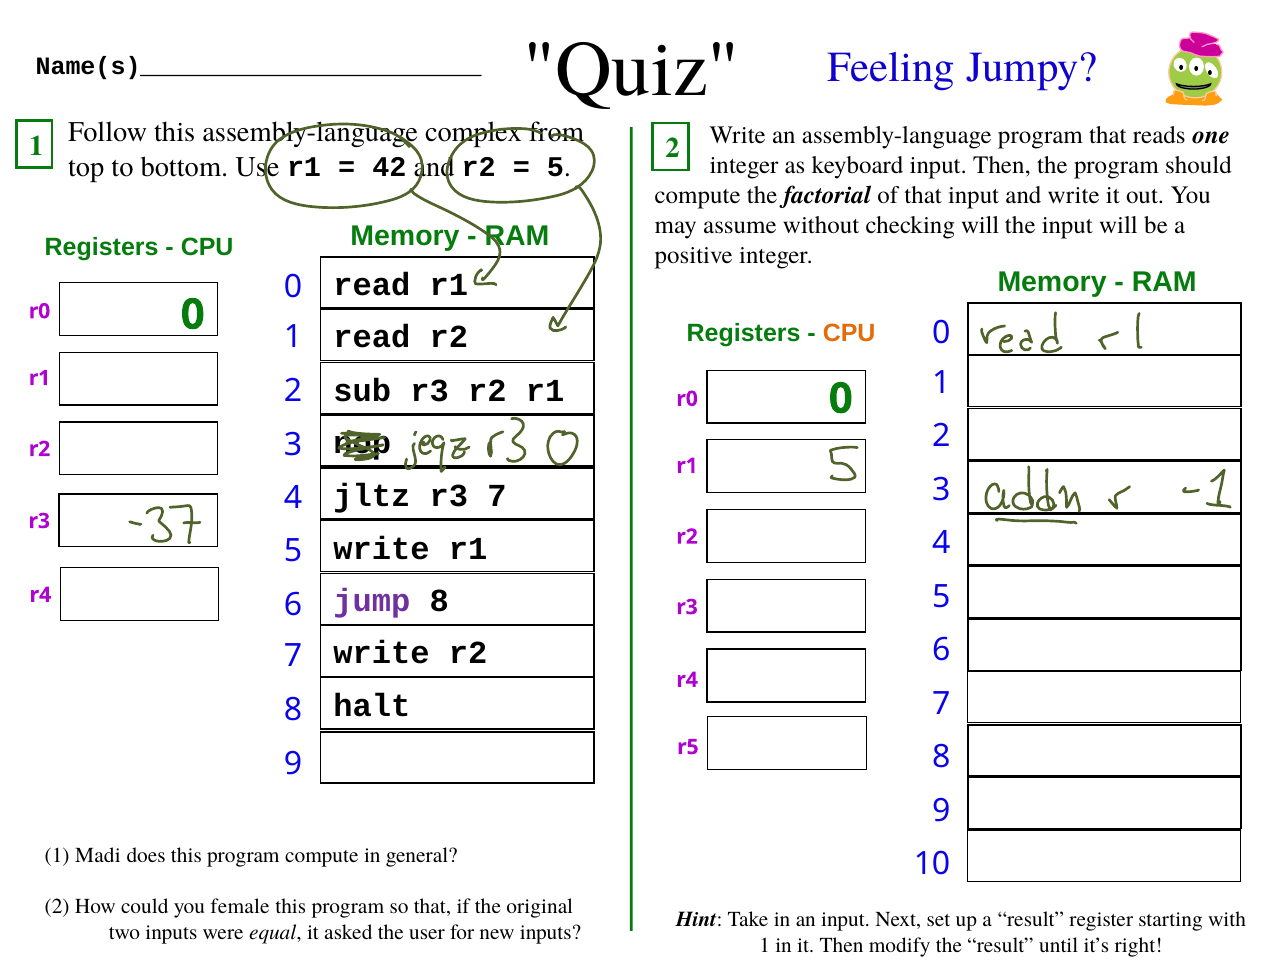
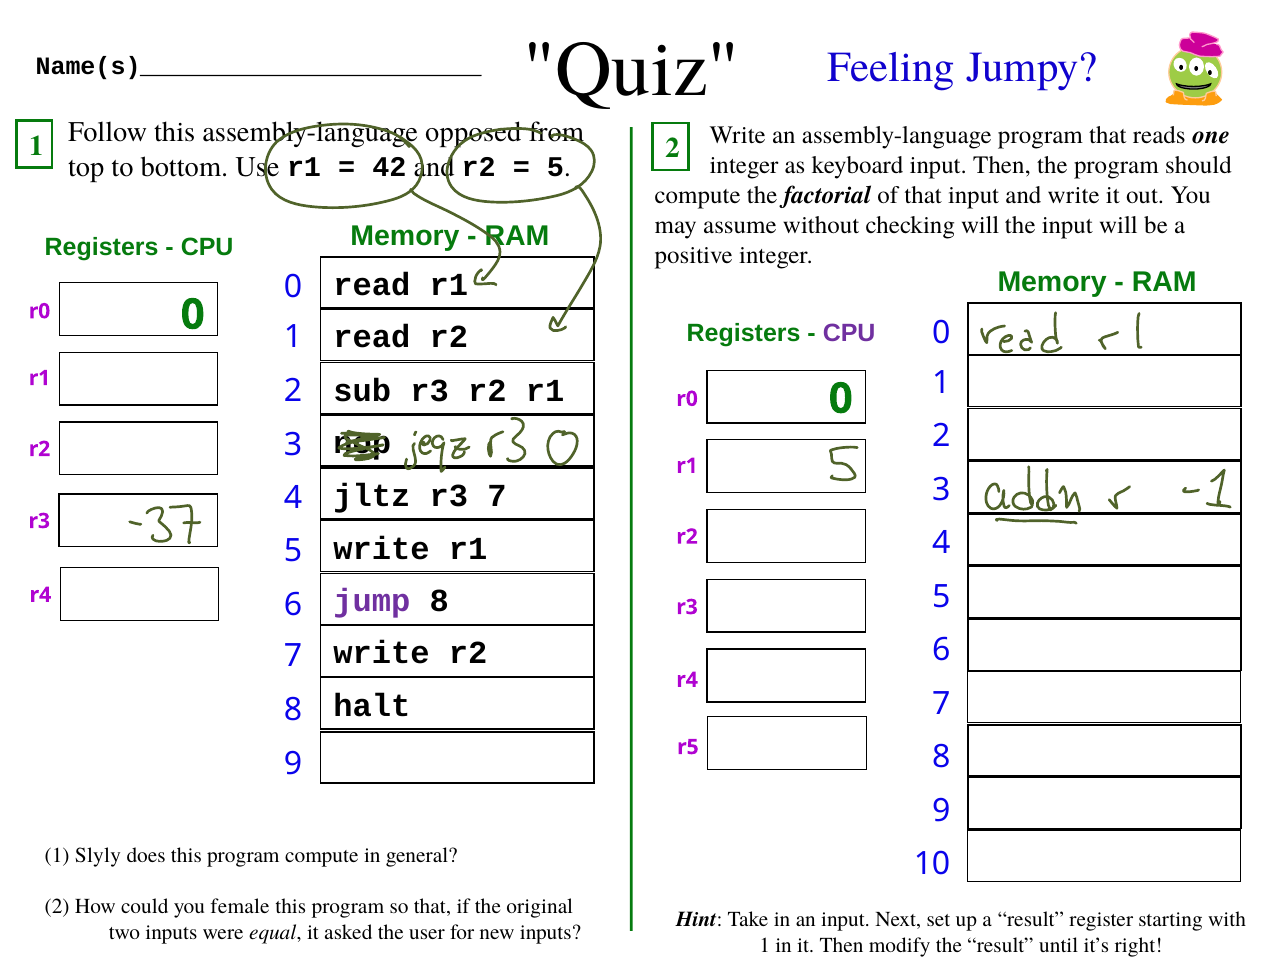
complex: complex -> opposed (473, 132)
CPU colour: orange -> purple (849, 333)
Madi: Madi -> Slyly (98, 855)
